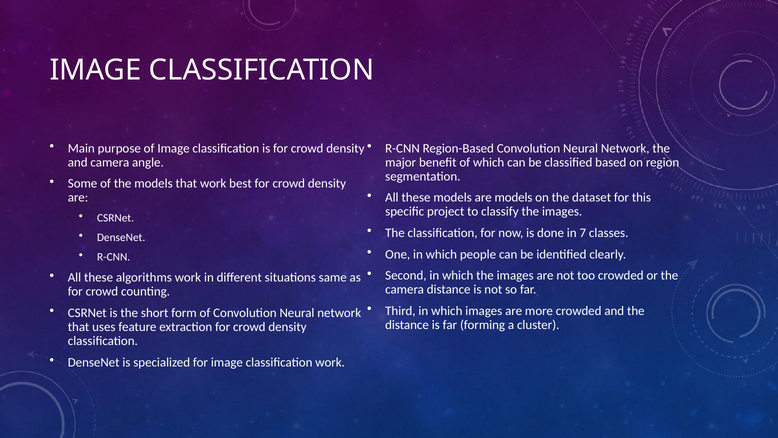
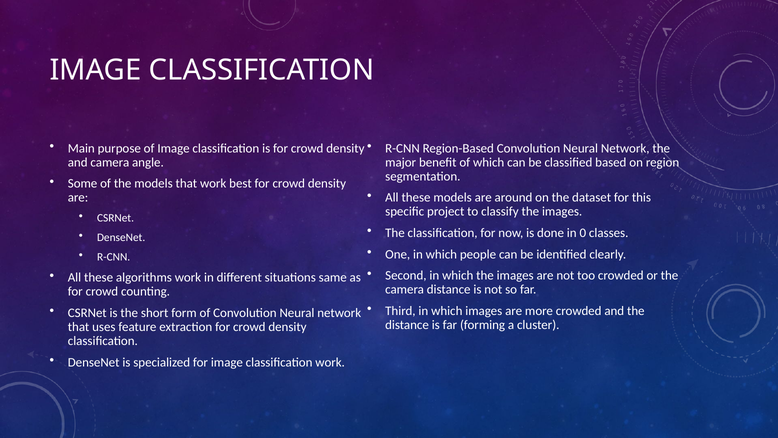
are models: models -> around (513, 198)
7: 7 -> 0 (583, 233)
